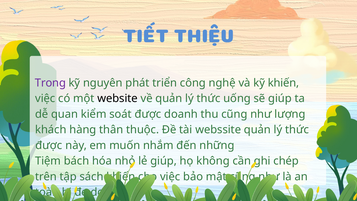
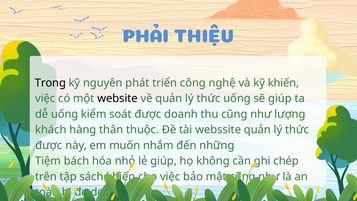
TIẾT: TIẾT -> PHẢI (146, 36)
Trong colour: purple -> black (50, 83)
dễ quan: quan -> uống (65, 114)
